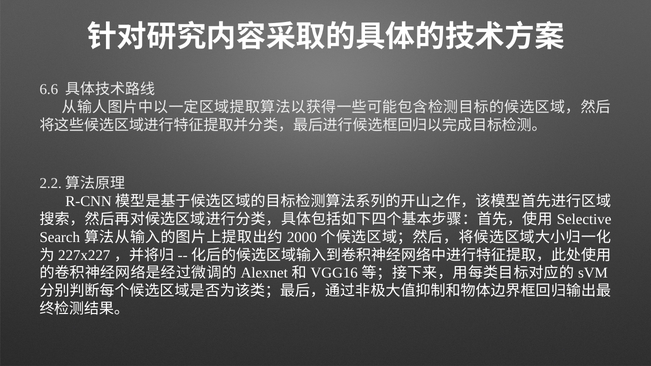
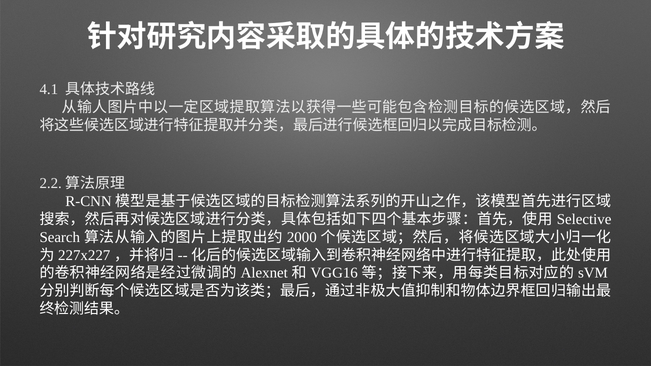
6.6: 6.6 -> 4.1 (49, 89)
